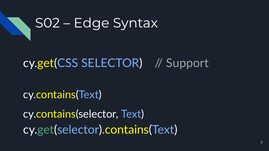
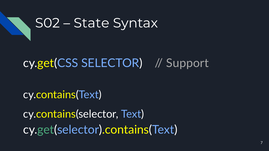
Edge: Edge -> State (91, 23)
